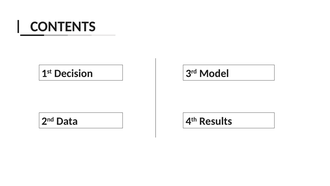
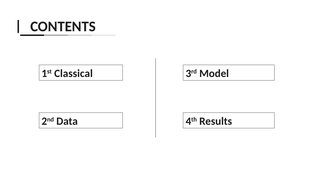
Decision: Decision -> Classical (73, 73)
